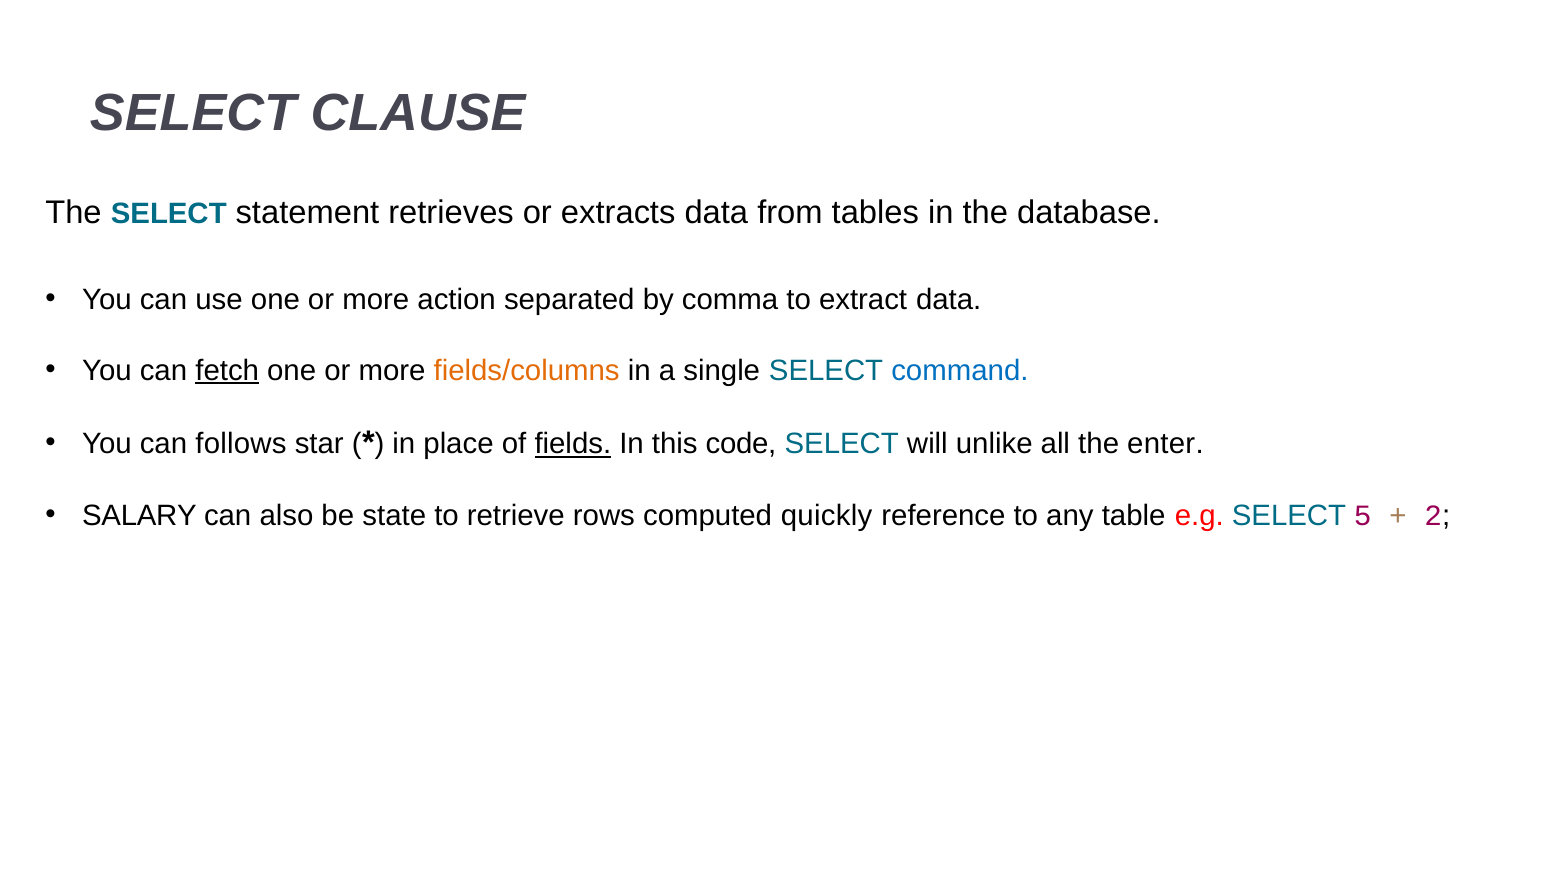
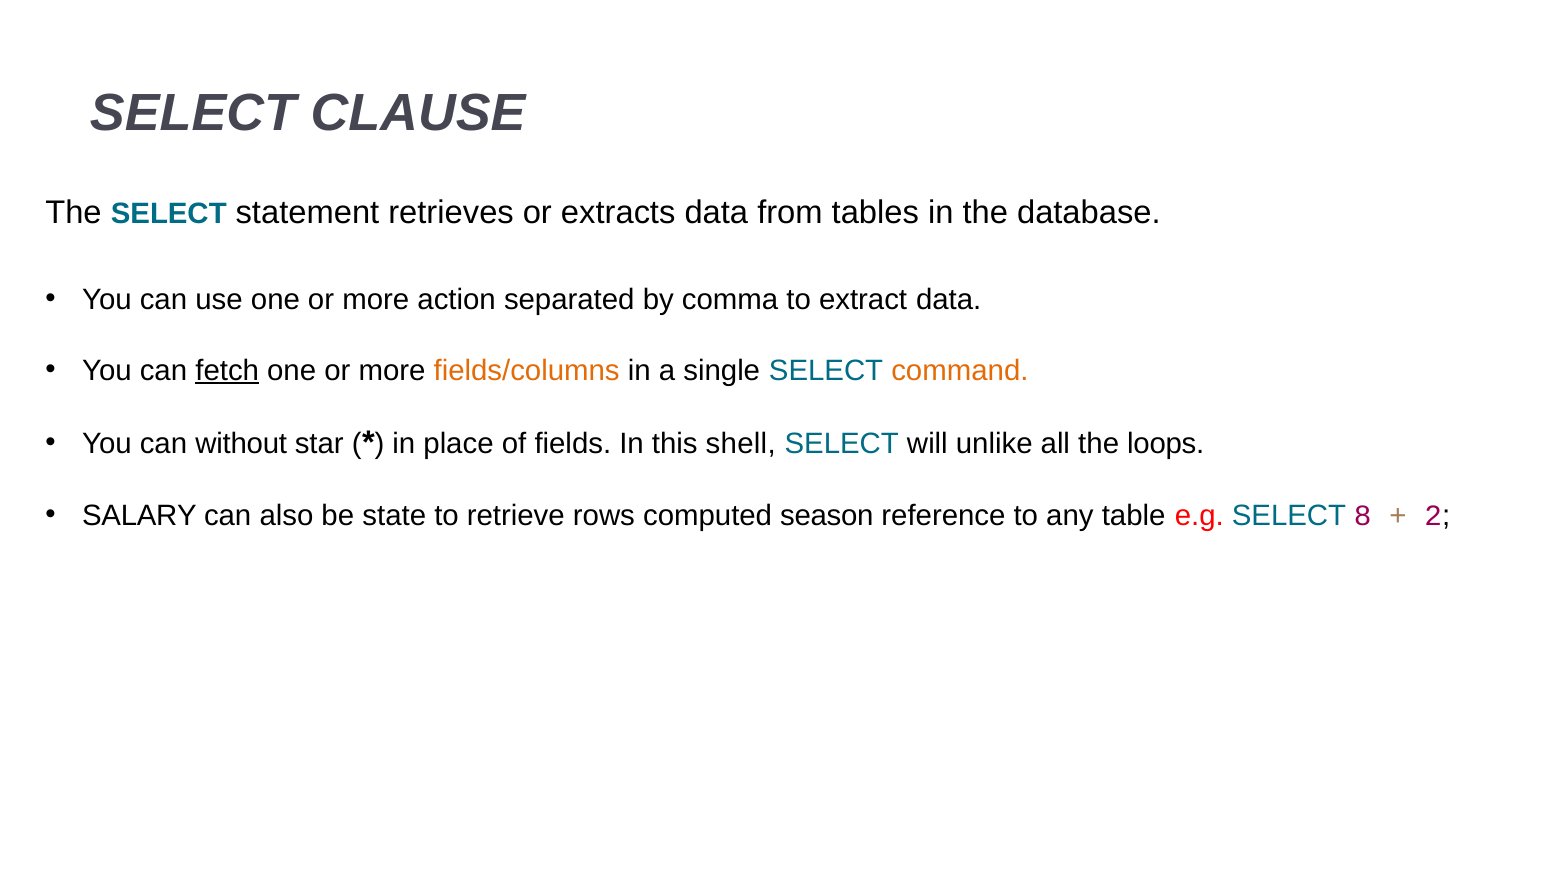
command colour: blue -> orange (960, 370)
follows: follows -> without (241, 444)
fields underline: present -> none (573, 444)
code: code -> shell (741, 444)
enter: enter -> loops (1166, 444)
quickly: quickly -> season (827, 515)
5: 5 -> 8 (1363, 515)
